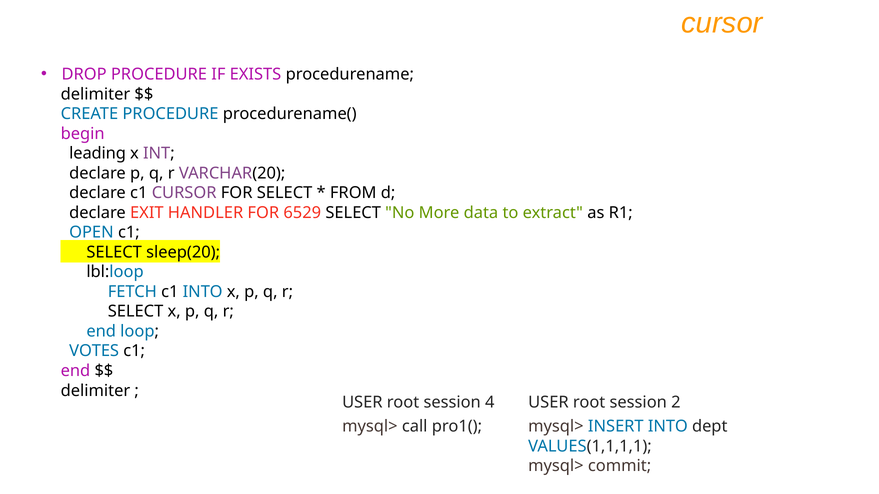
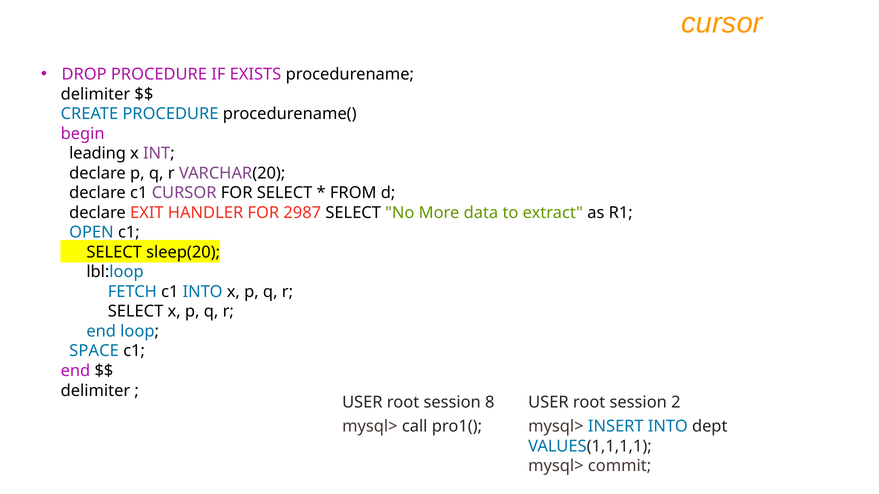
6529: 6529 -> 2987 (302, 213)
VOTES: VOTES -> SPACE (94, 351)
4: 4 -> 8 (490, 403)
